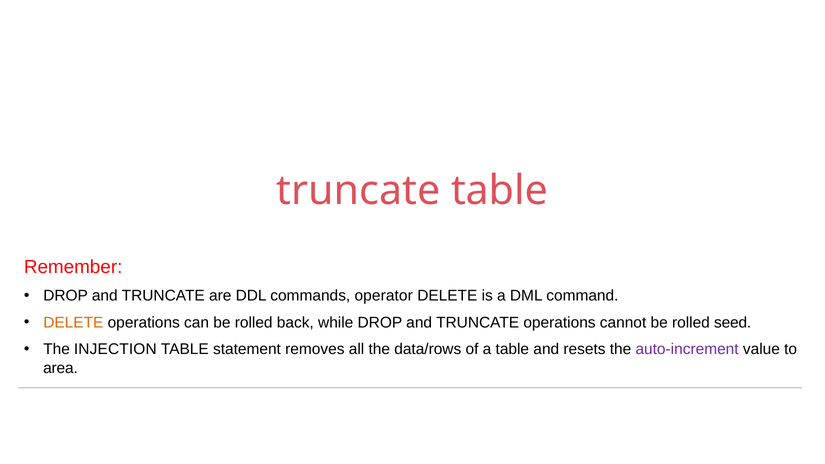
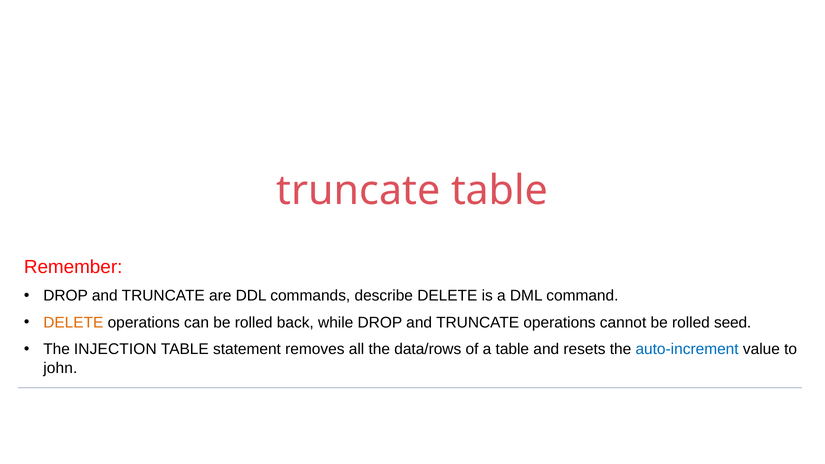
operator: operator -> describe (384, 296)
auto-increment colour: purple -> blue (687, 349)
area: area -> john (60, 368)
